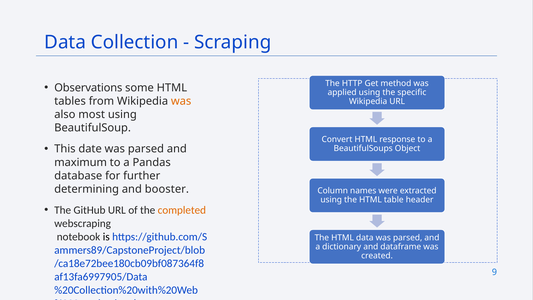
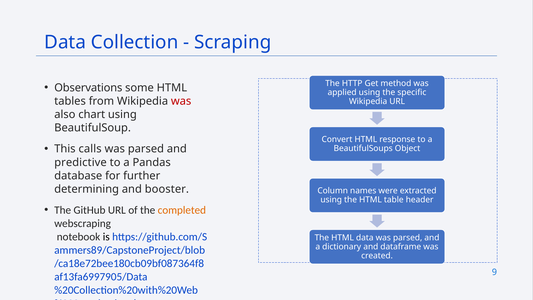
was colour: orange -> red (181, 101)
most: most -> chart (92, 114)
date: date -> calls (90, 149)
maximum: maximum -> predictive (81, 162)
